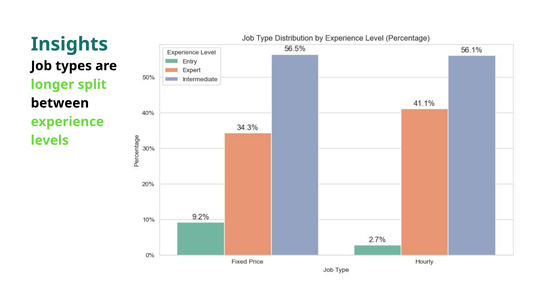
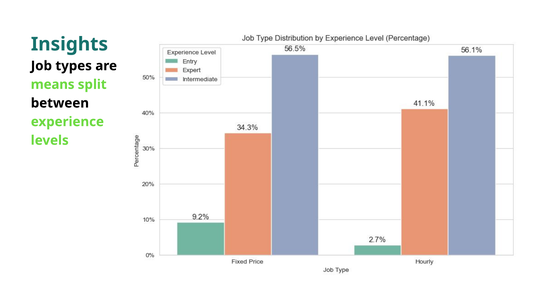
longer: longer -> means (53, 85)
